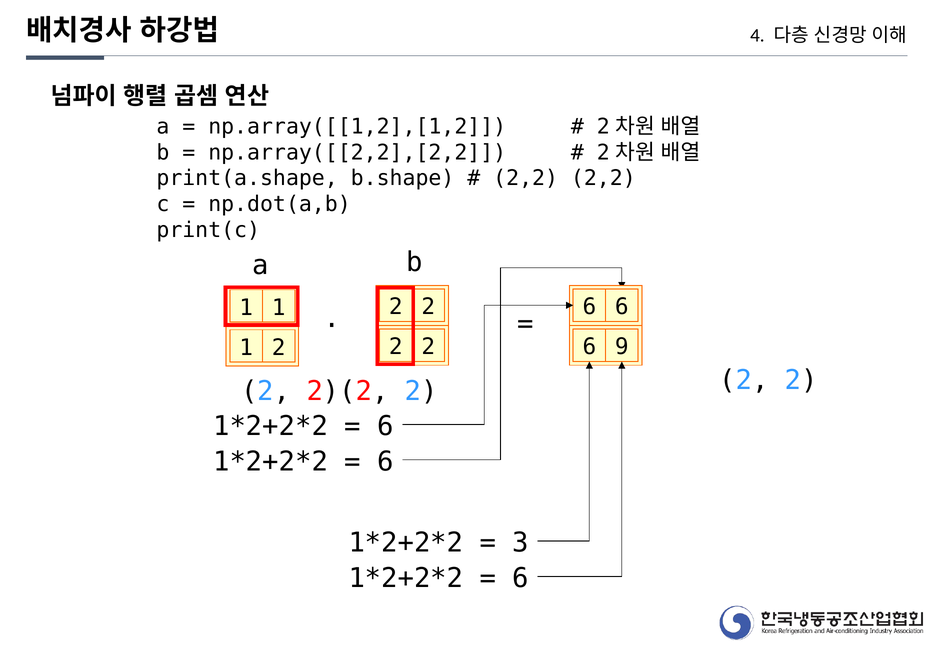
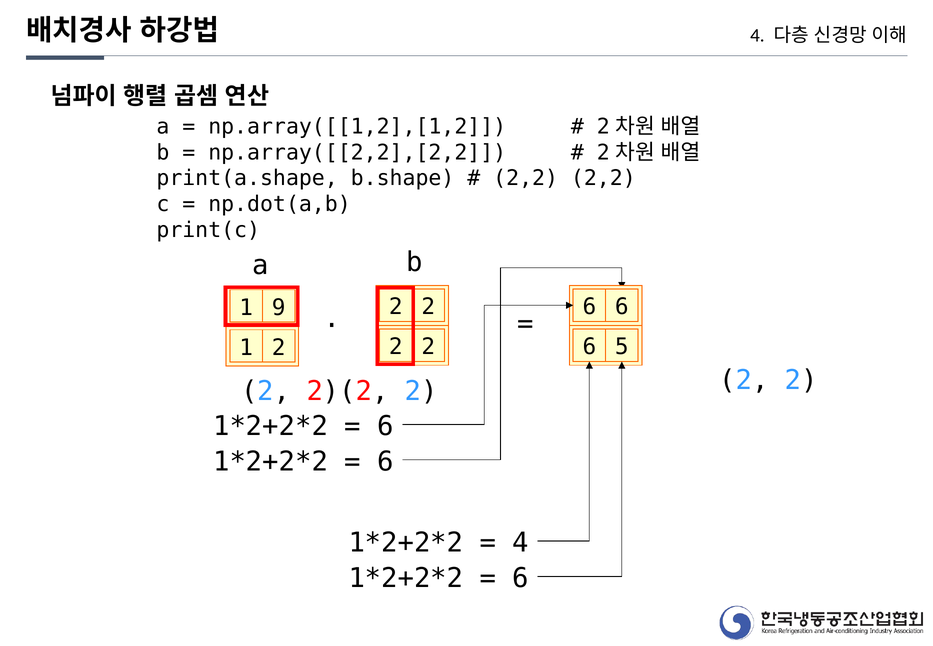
1: 1 -> 9 (279, 308)
9: 9 -> 5 (622, 347)
3: 3 -> 4 (521, 543)
